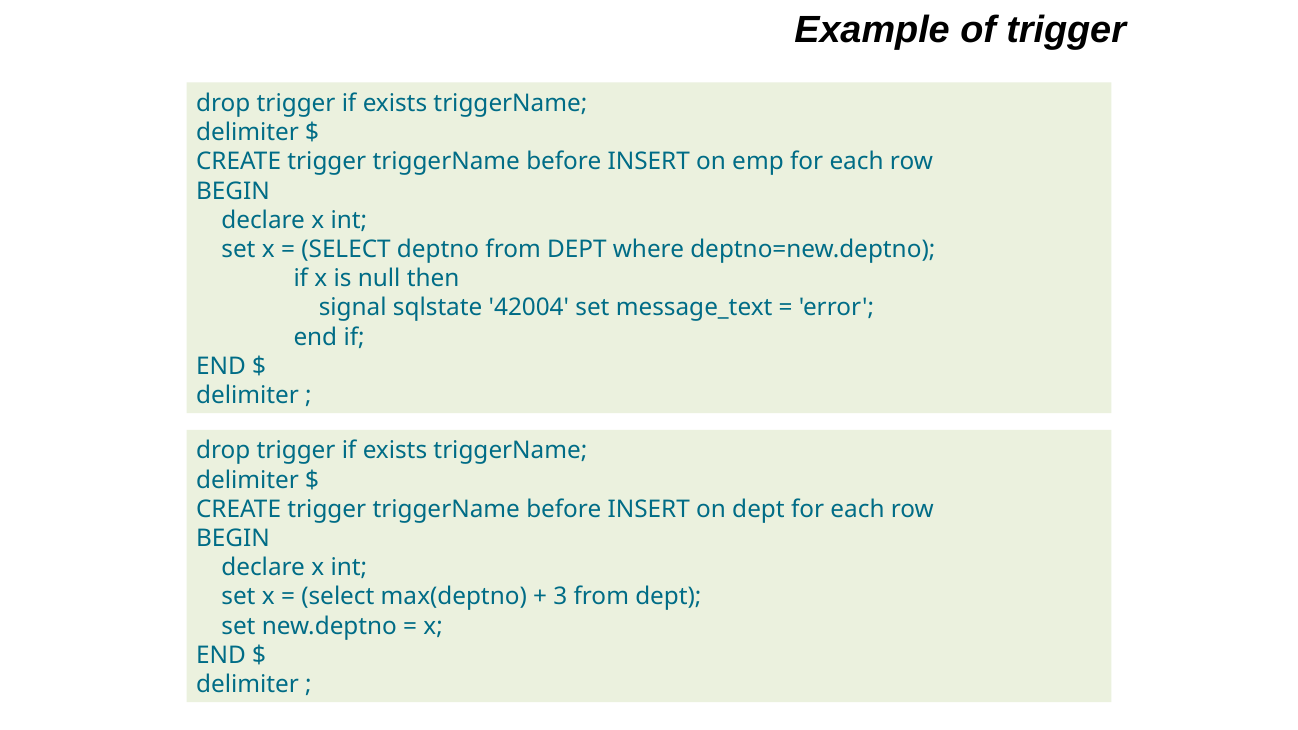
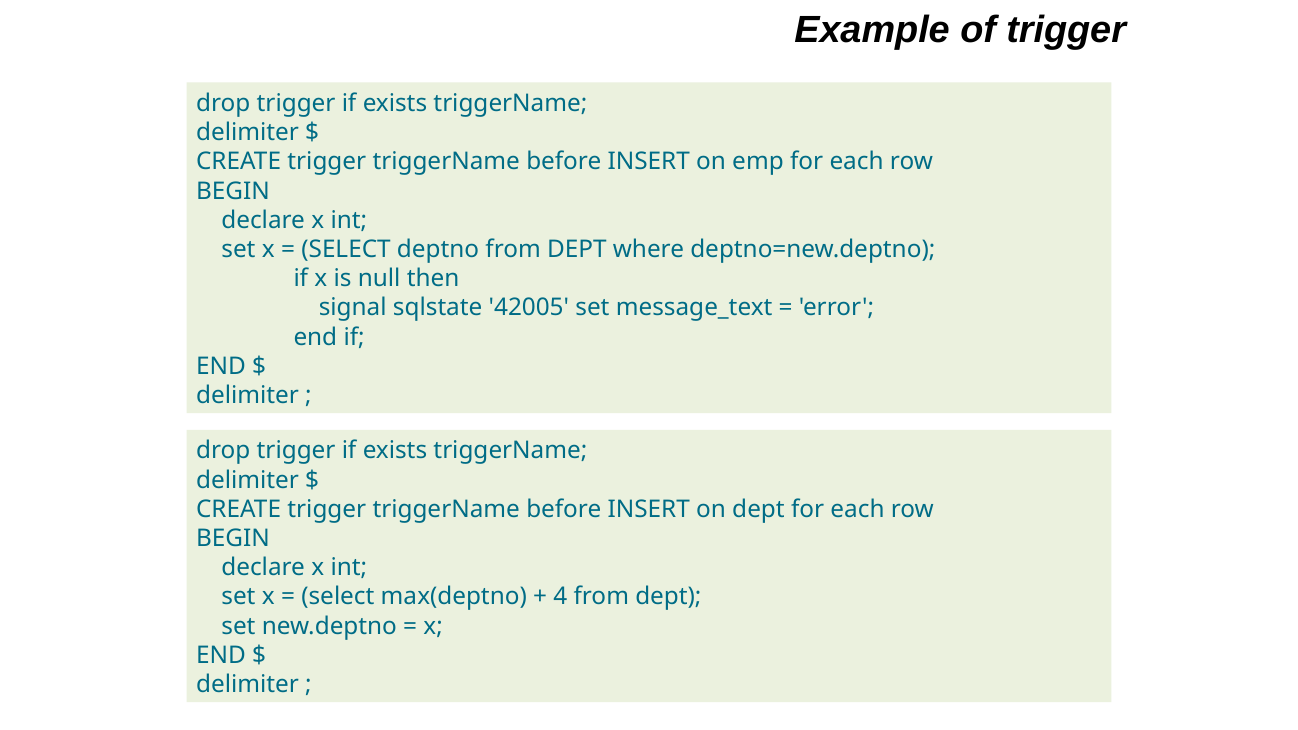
42004: 42004 -> 42005 (529, 308)
3: 3 -> 4 (560, 597)
